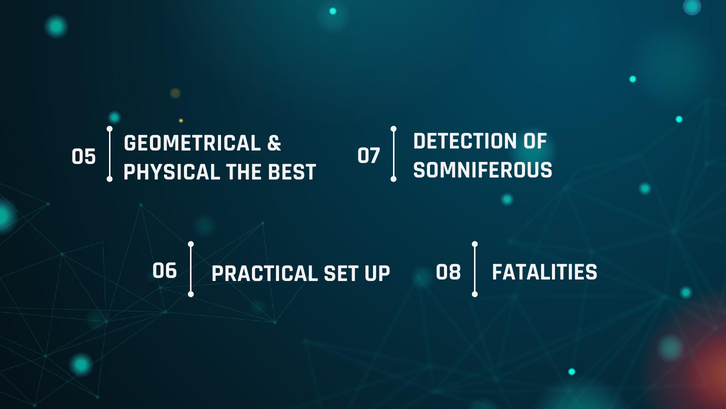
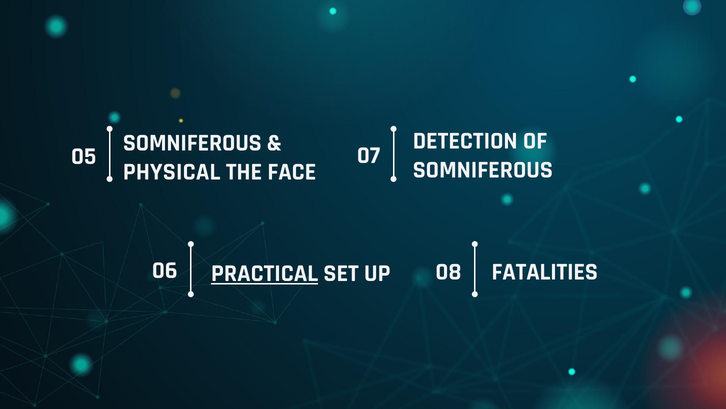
GEOMETRICAL: GEOMETRICAL -> SOMNIFEROUS (192, 142)
BEST: BEST -> FACE (292, 171)
PRACTICAL underline: none -> present (265, 273)
